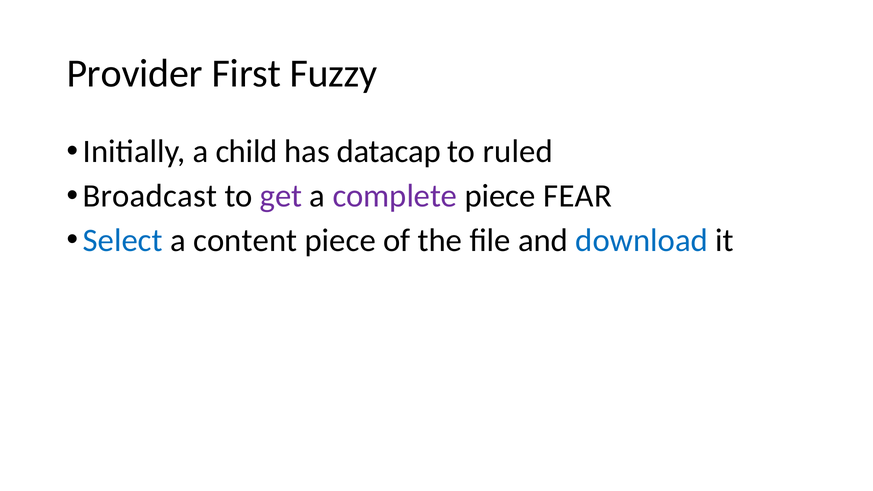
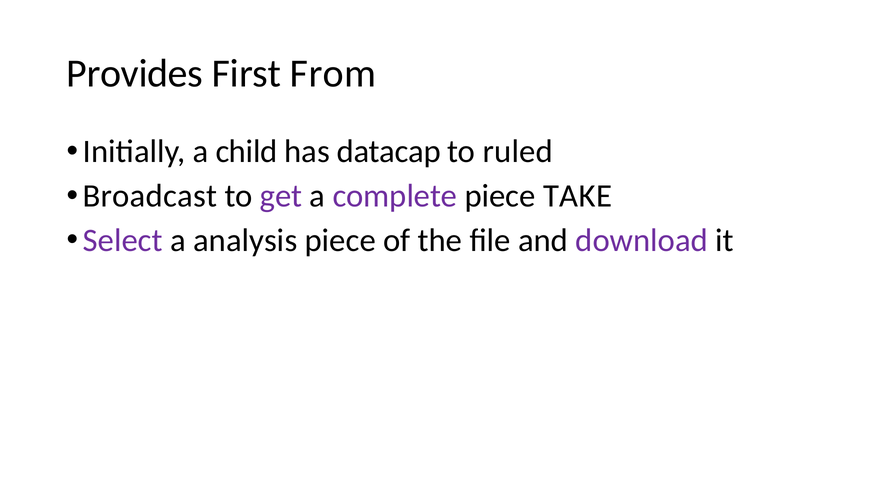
Provider: Provider -> Provides (135, 73)
Fuzzy: Fuzzy -> From (333, 73)
FEAR: FEAR -> TAKE (578, 196)
Select colour: blue -> purple (123, 240)
content: content -> analysis (245, 240)
download colour: blue -> purple (642, 240)
